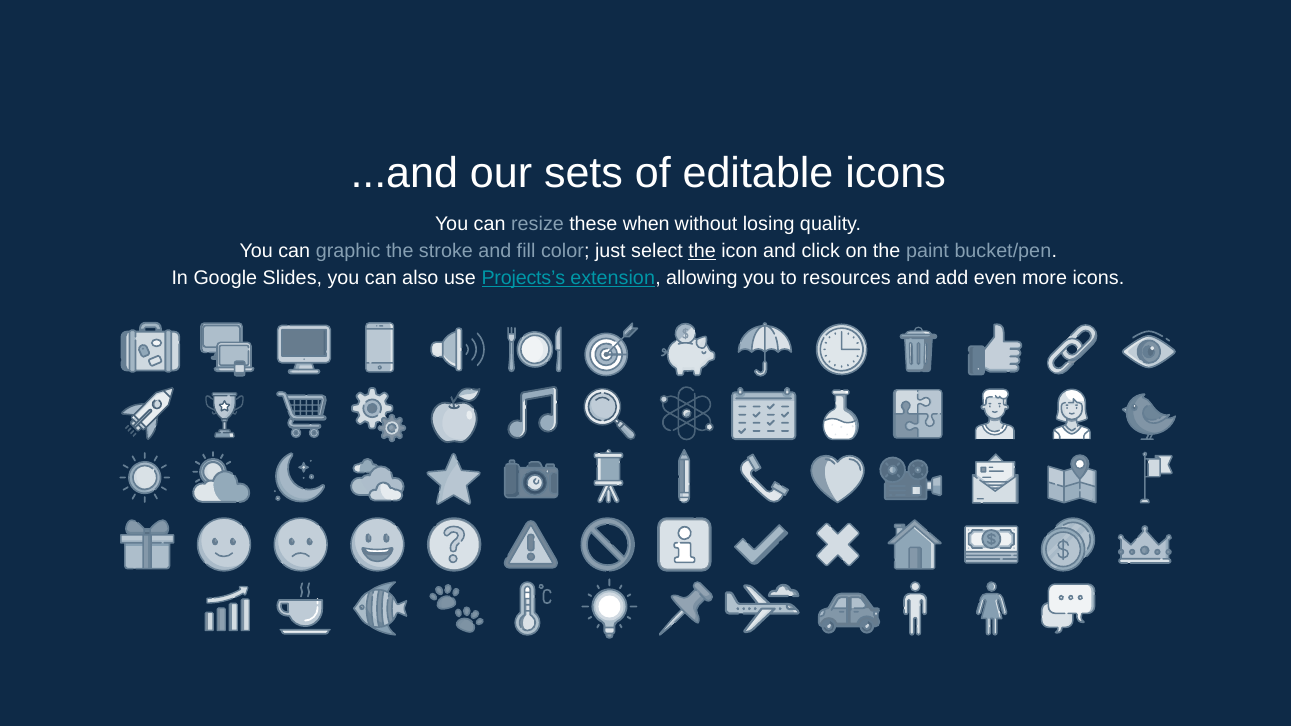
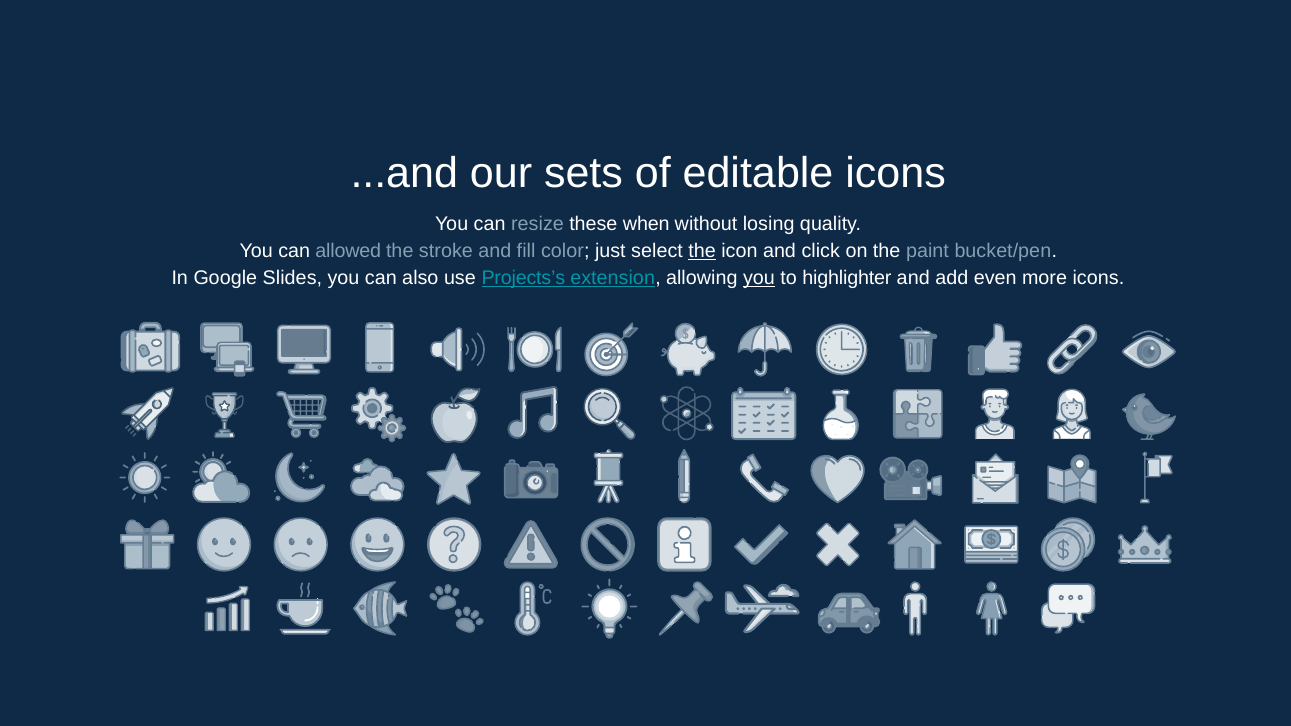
graphic: graphic -> allowed (348, 251)
you underline: none -> present (759, 278)
resources: resources -> highlighter (847, 278)
